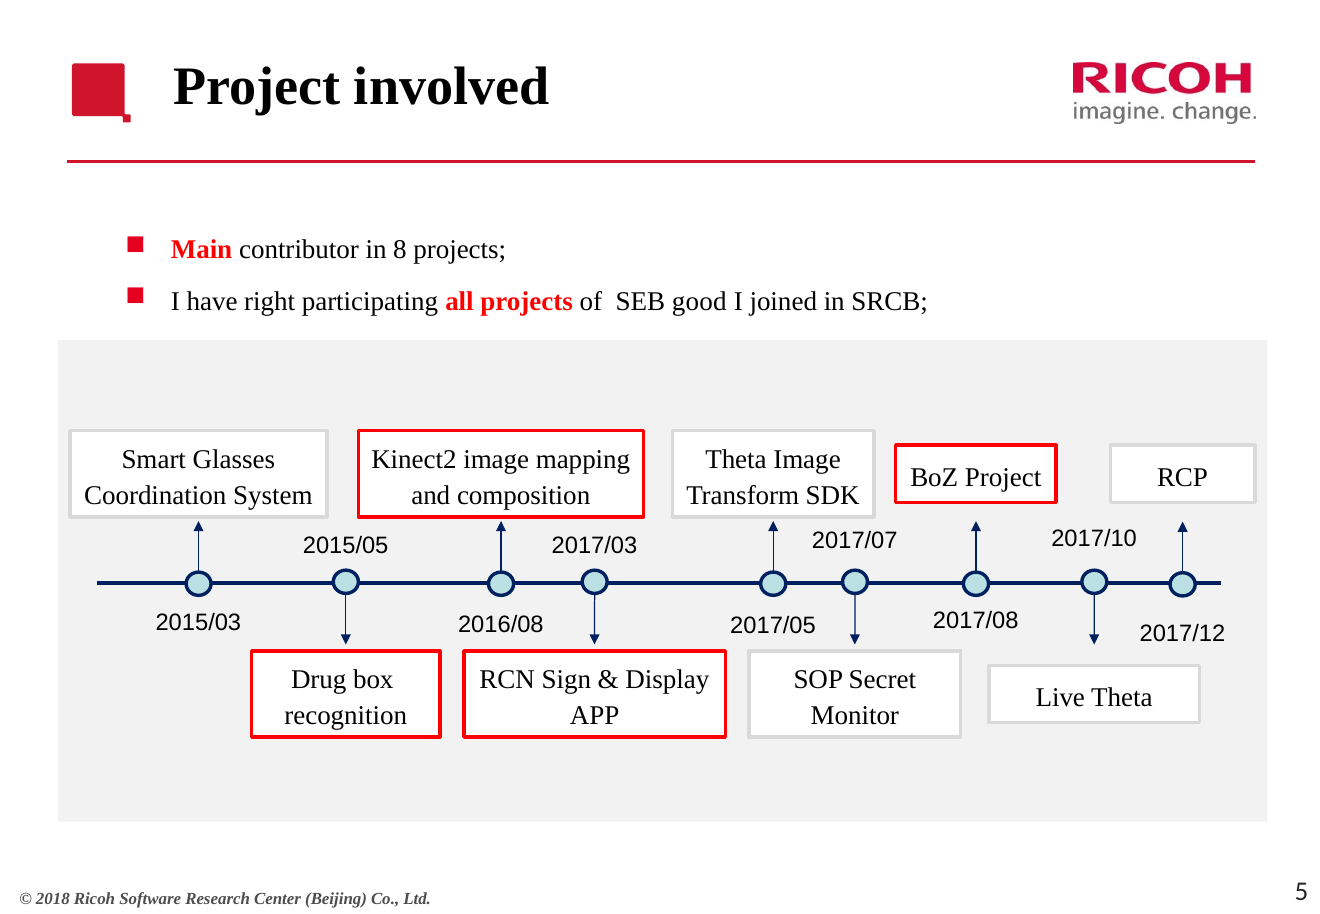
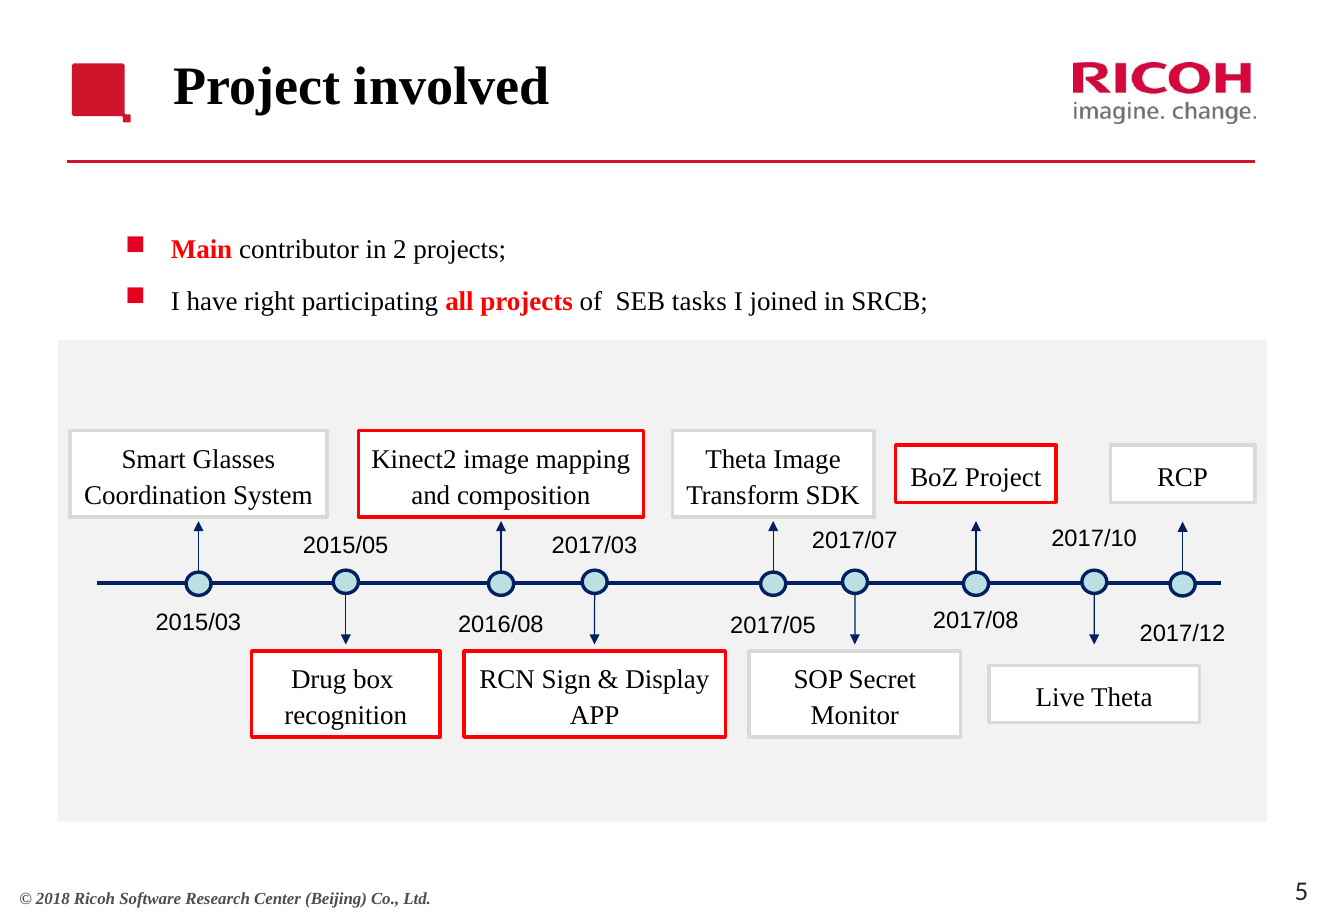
8: 8 -> 2 (400, 250)
good: good -> tasks (699, 301)
